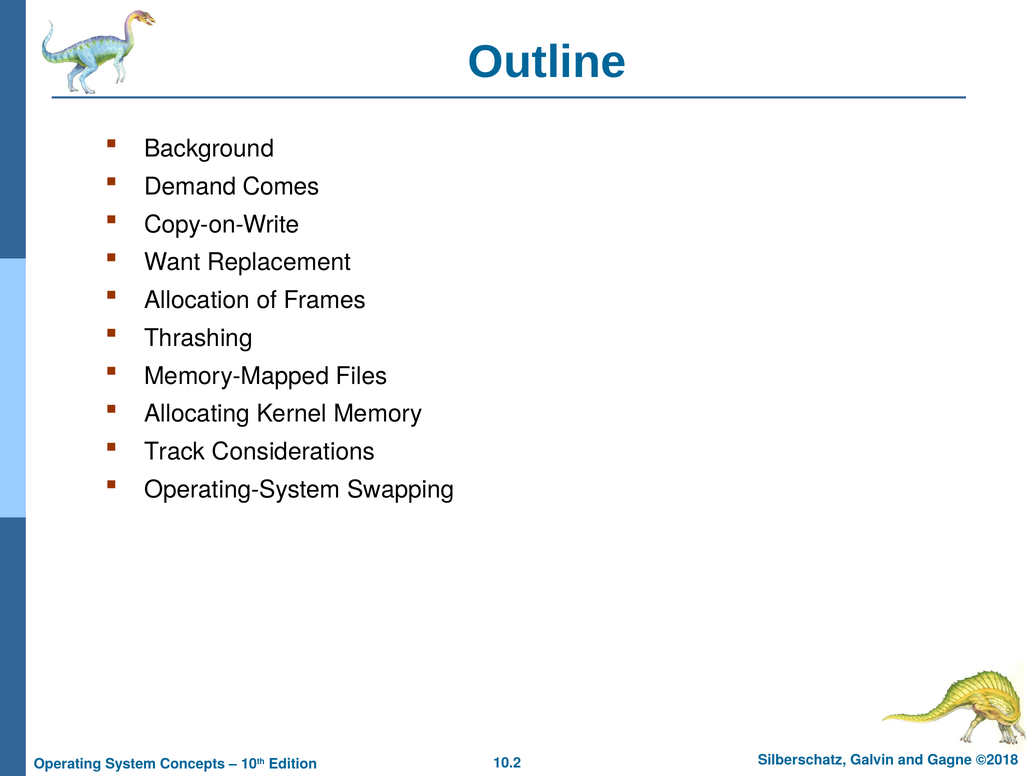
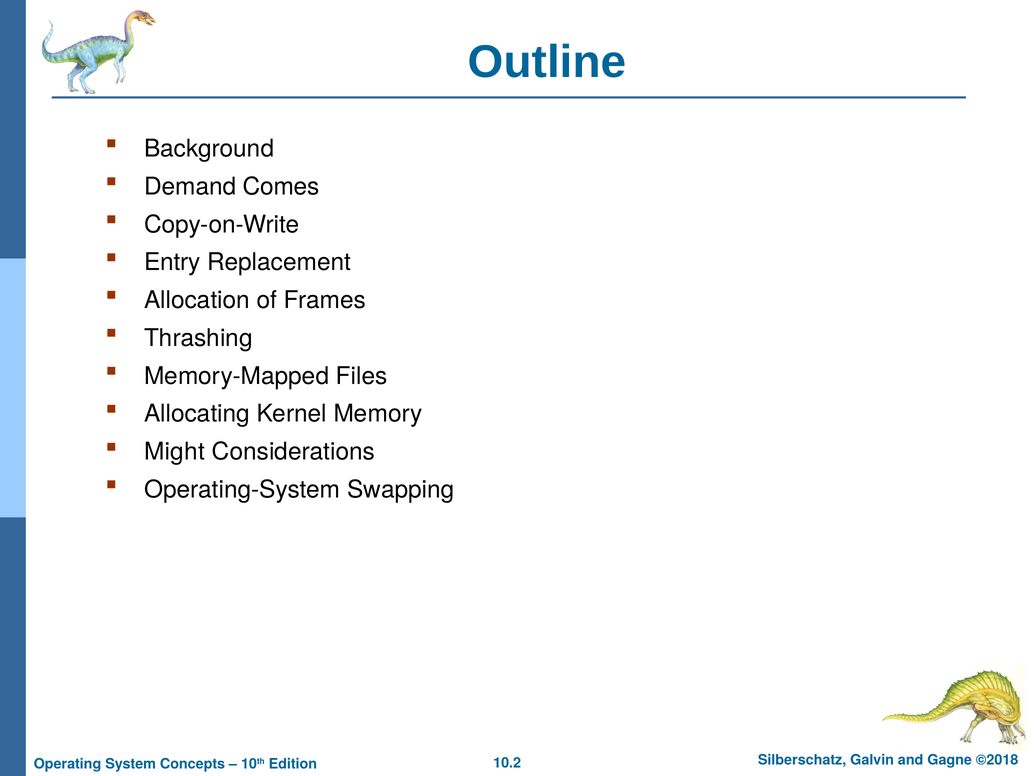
Want: Want -> Entry (172, 262)
Track: Track -> Might (174, 452)
